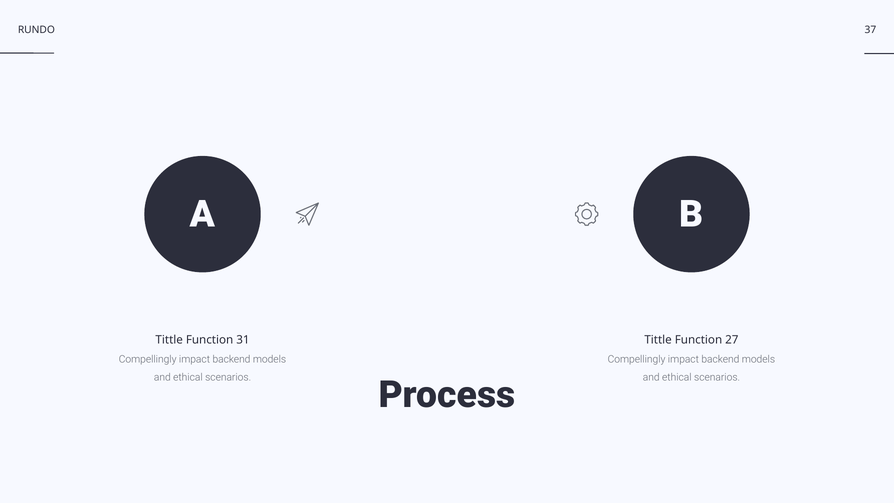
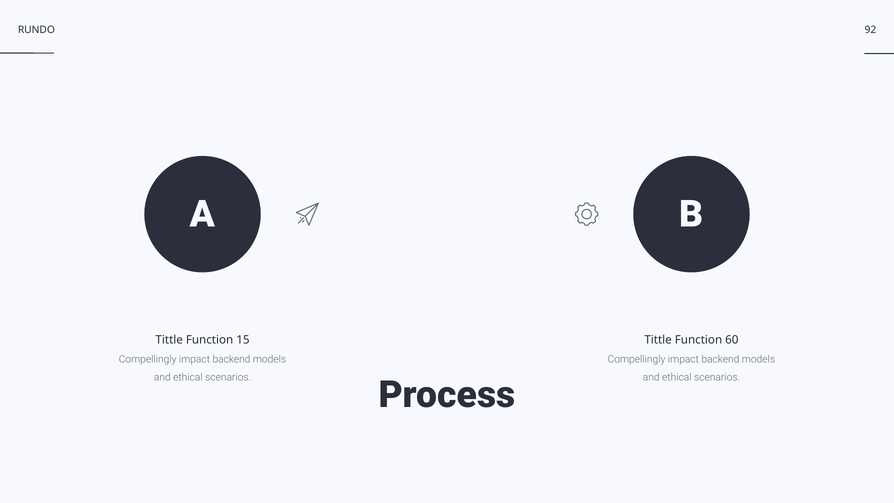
37: 37 -> 92 (870, 30)
31: 31 -> 15 (243, 340)
27: 27 -> 60 (732, 340)
